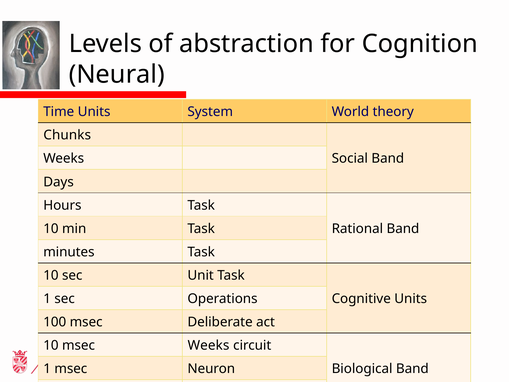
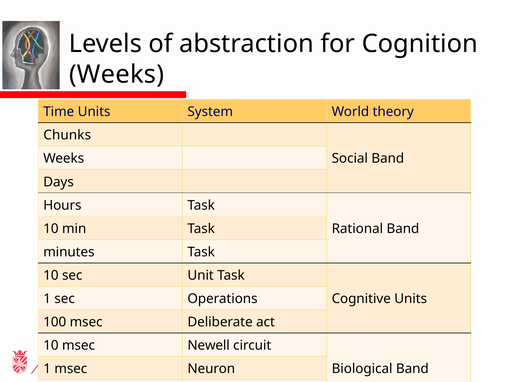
Neural: Neural -> Weeks (117, 74)
msec Weeks: Weeks -> Newell (209, 345)
